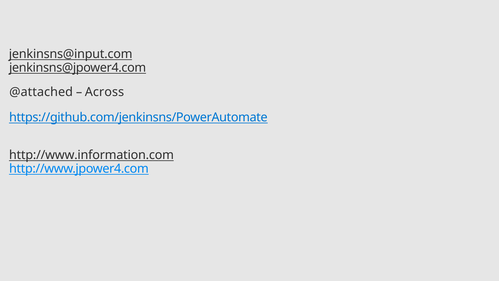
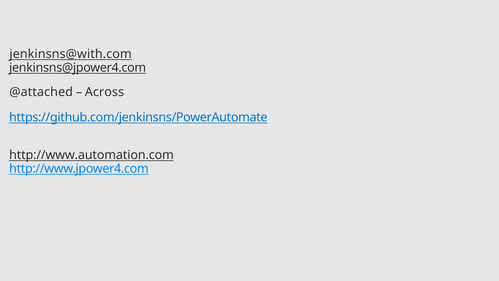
jenkinsns@input.com: jenkinsns@input.com -> jenkinsns@with.com (71, 54)
http://www.information.com: http://www.information.com -> http://www.automation.com (91, 155)
